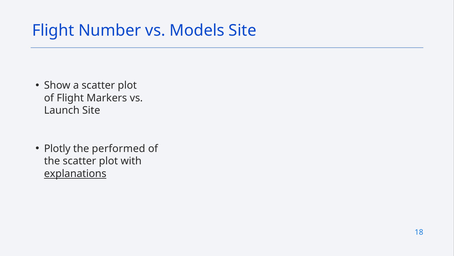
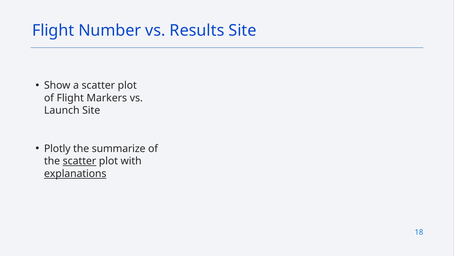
Models: Models -> Results (197, 30)
performed: performed -> summarize (119, 148)
scatter underline: none -> present (79, 161)
